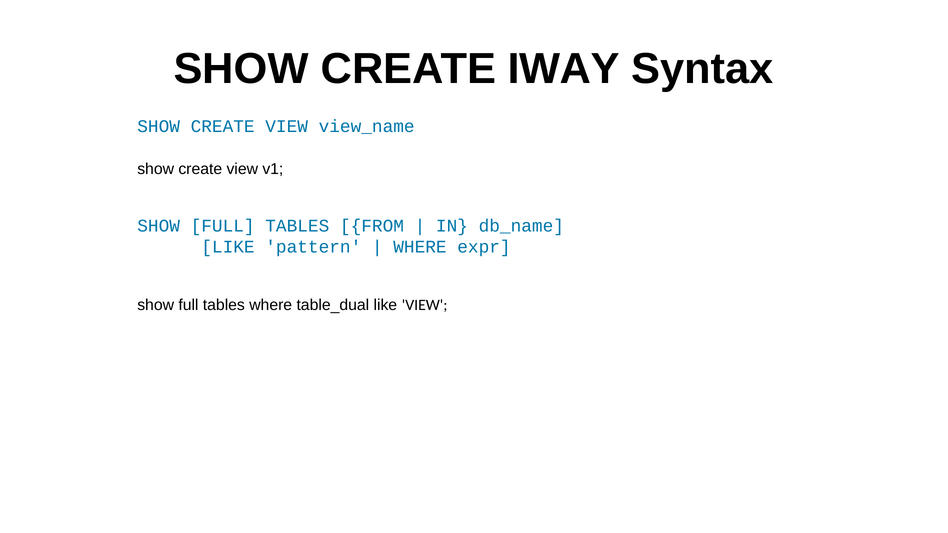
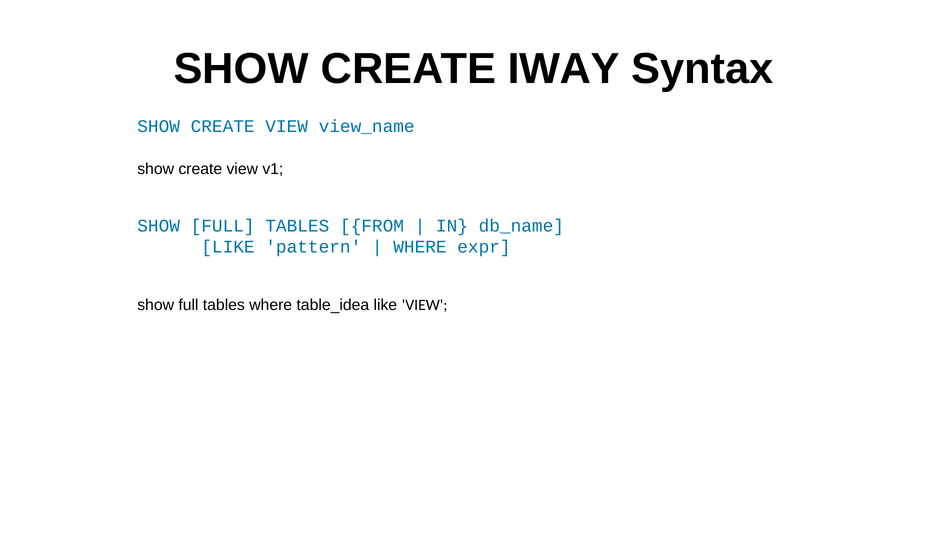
table_dual: table_dual -> table_idea (333, 305)
